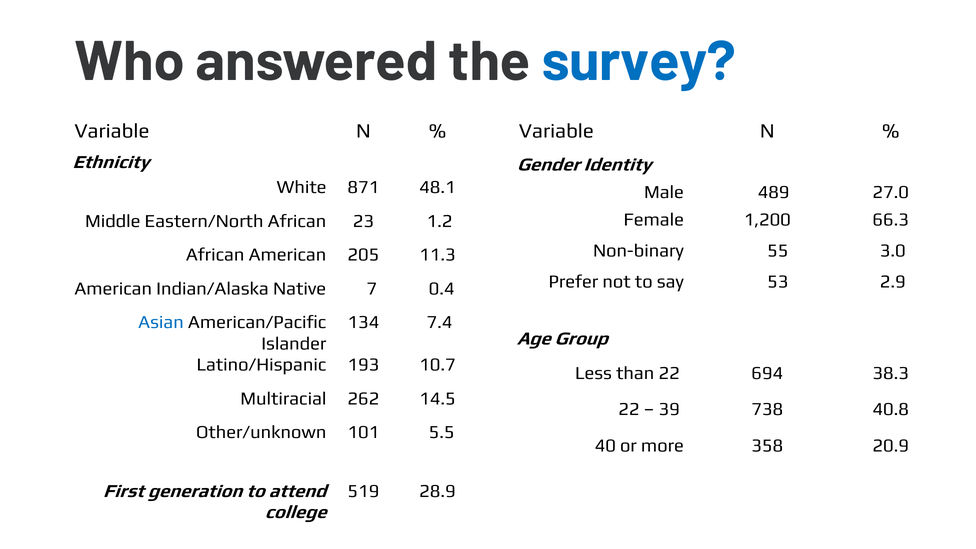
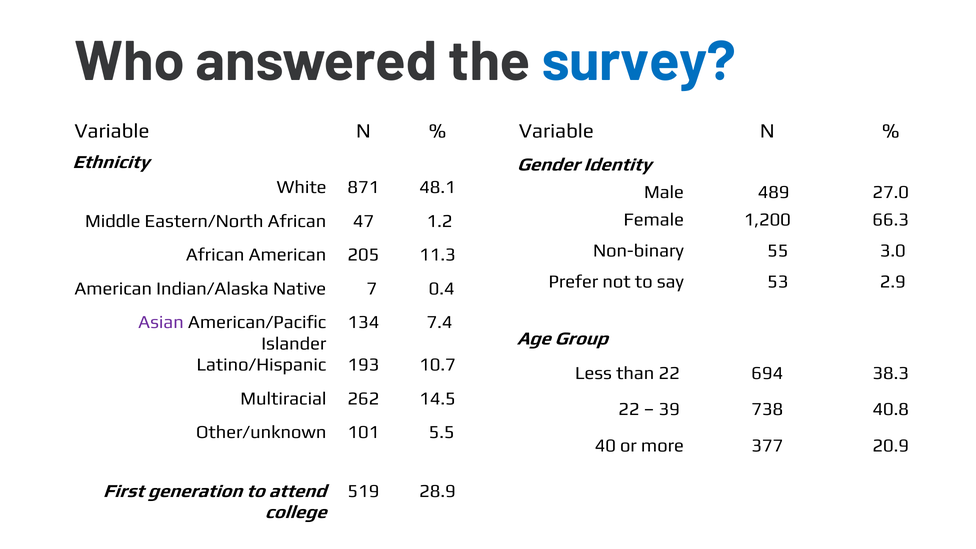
23: 23 -> 47 (363, 221)
Asian colour: blue -> purple (161, 322)
358: 358 -> 377 (767, 446)
